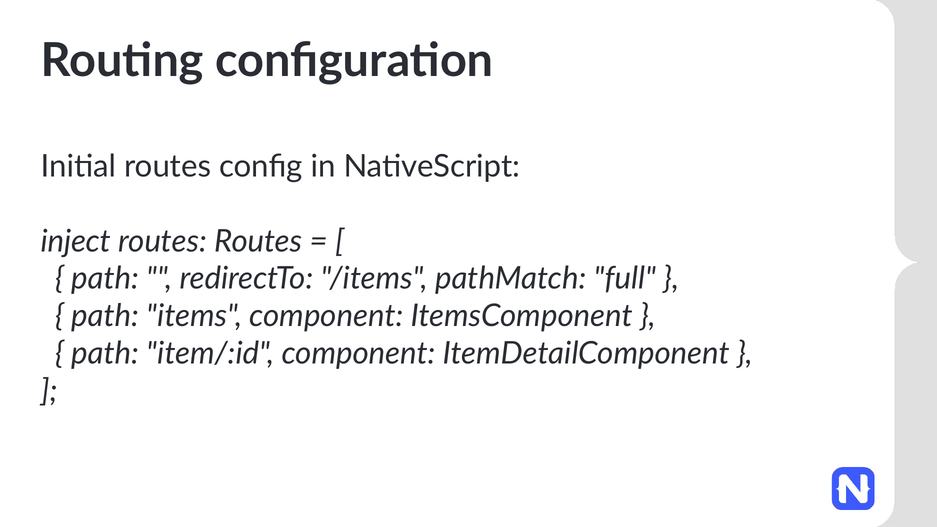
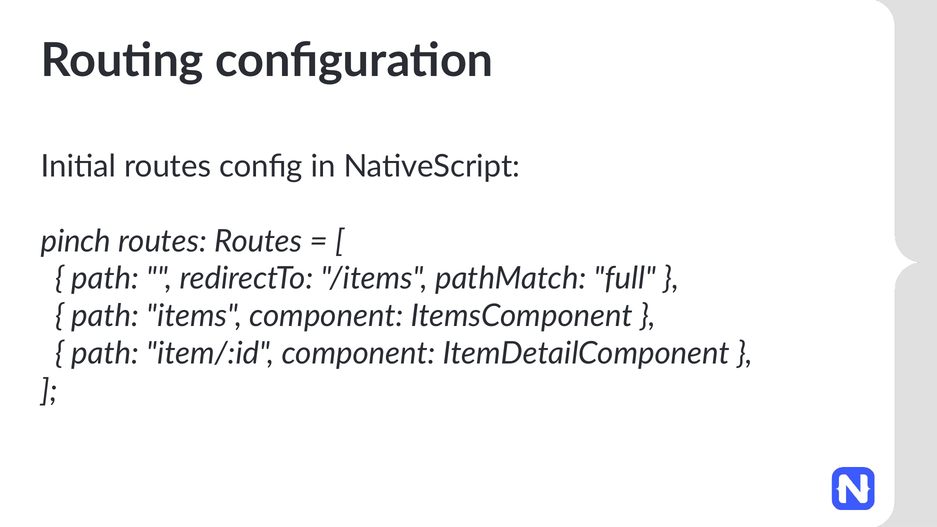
inject: inject -> pinch (76, 241)
